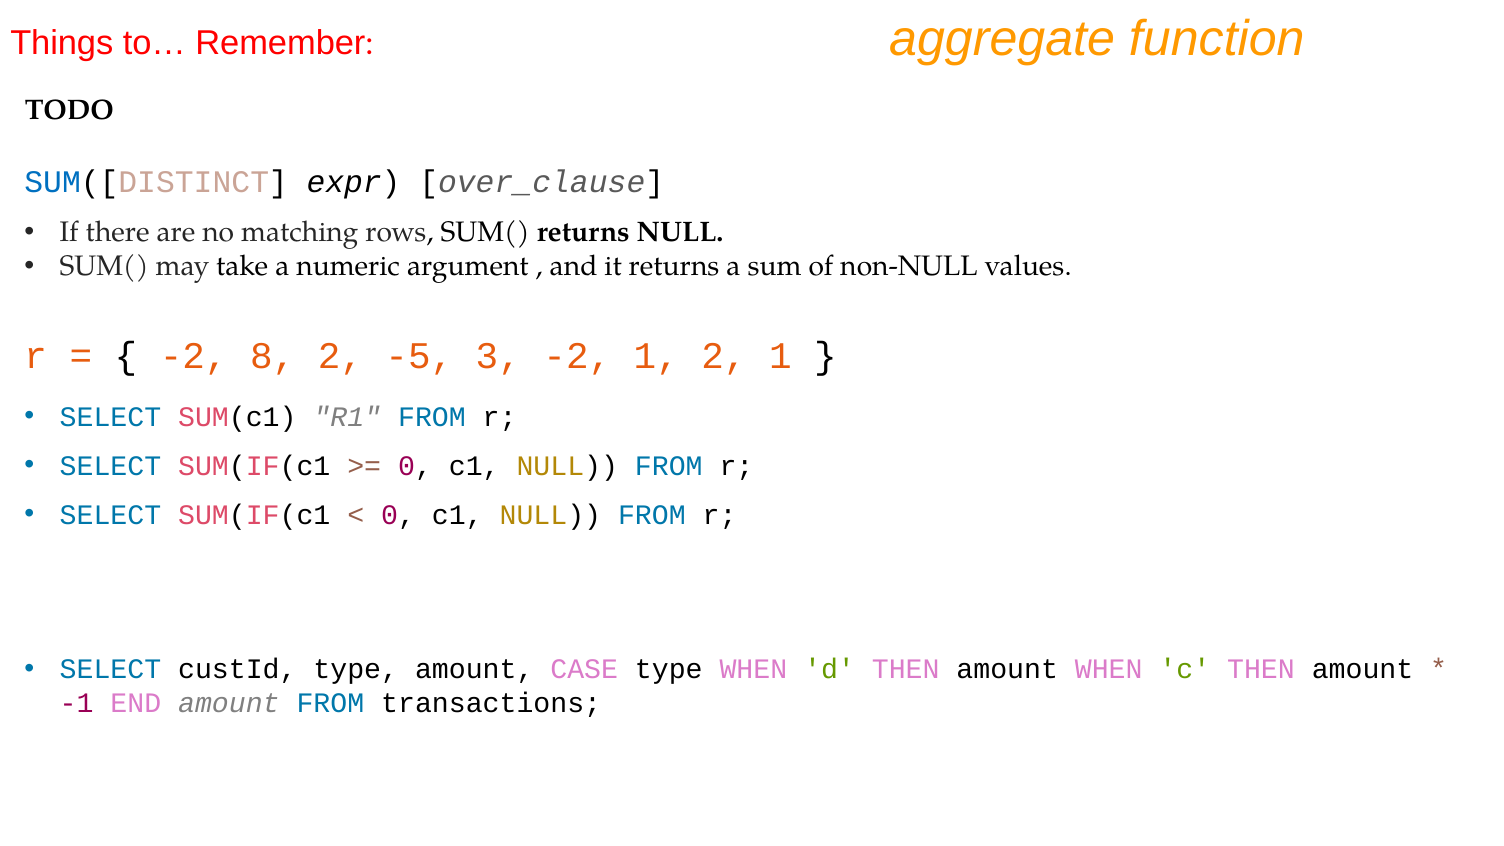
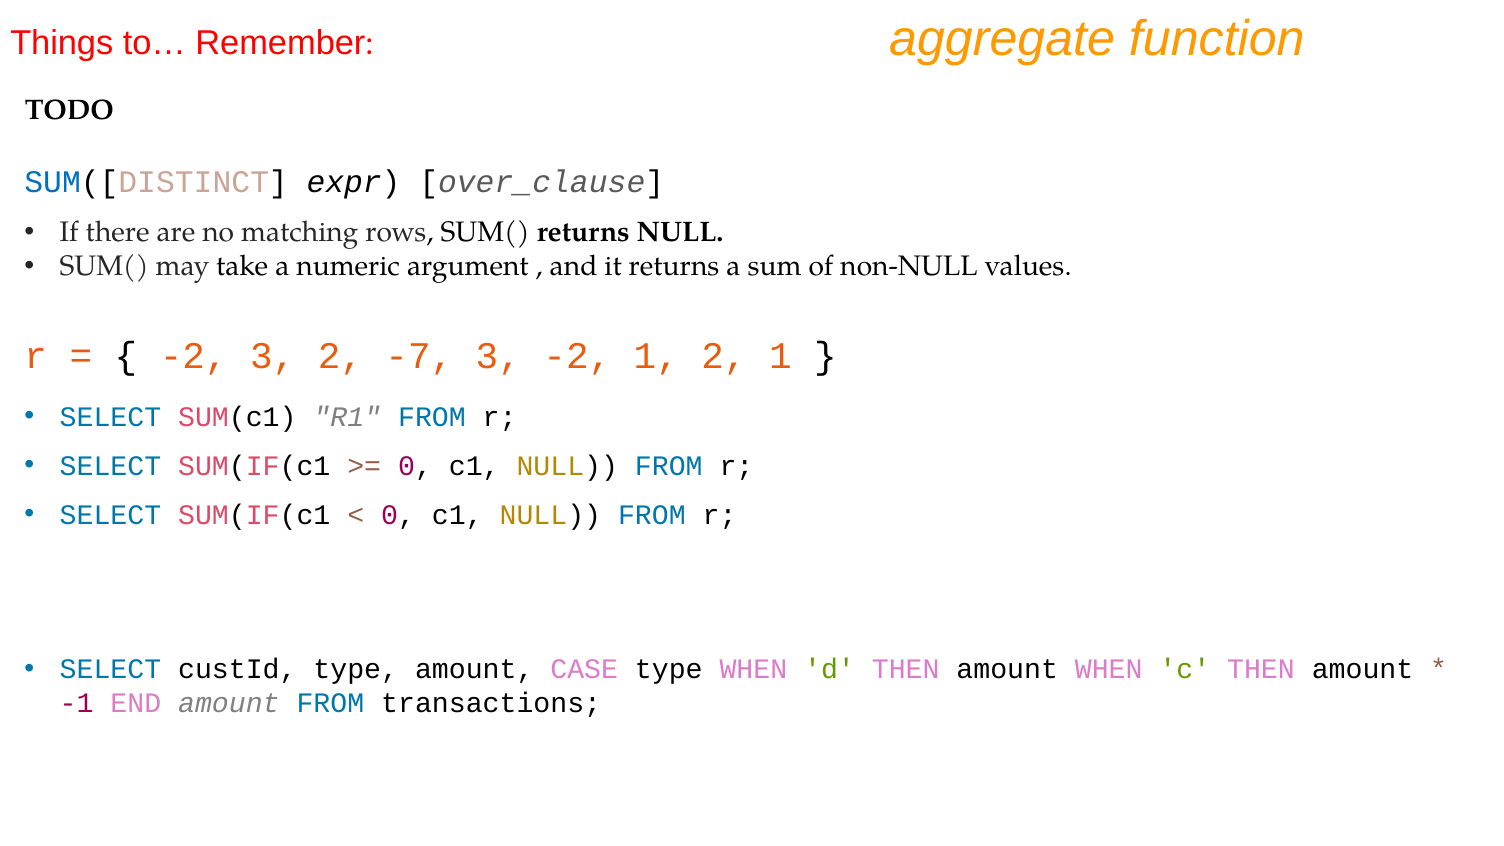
-2 8: 8 -> 3 (273, 356)
-5: -5 -> -7 (419, 356)
